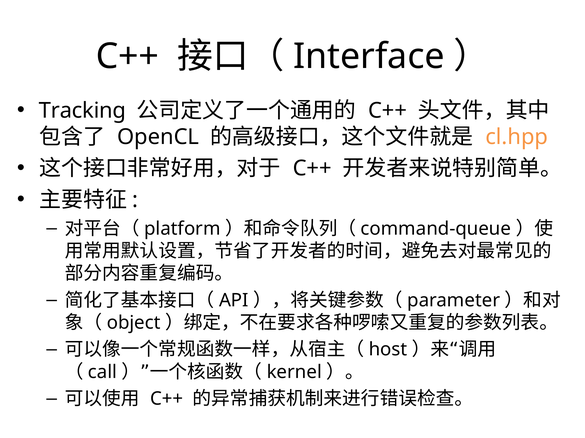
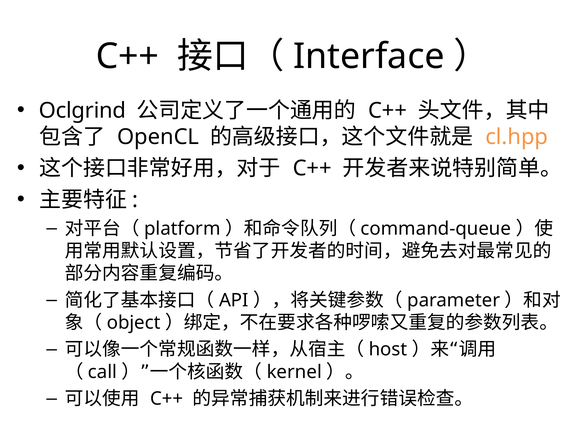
Tracking: Tracking -> Oclgrind (83, 111)
